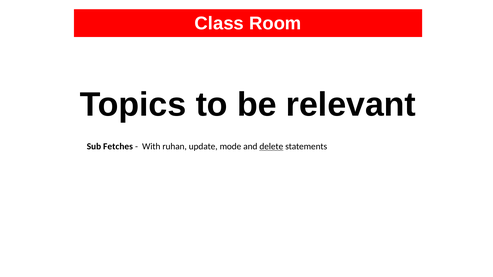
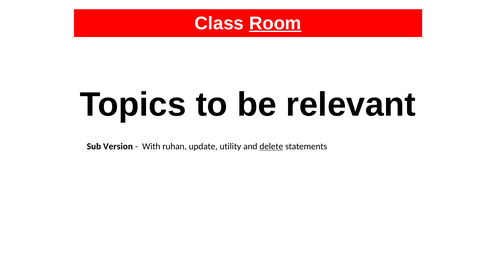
Room underline: none -> present (275, 23)
Fetches: Fetches -> Version (118, 147)
mode: mode -> utility (230, 147)
